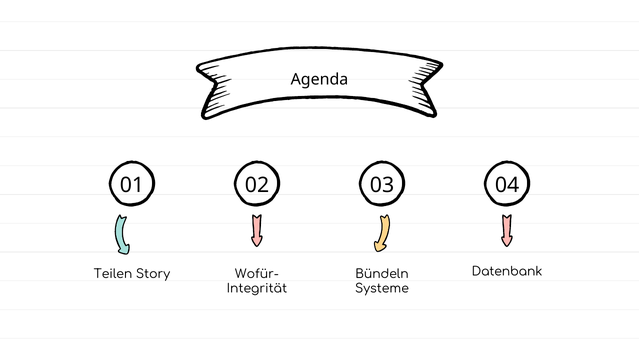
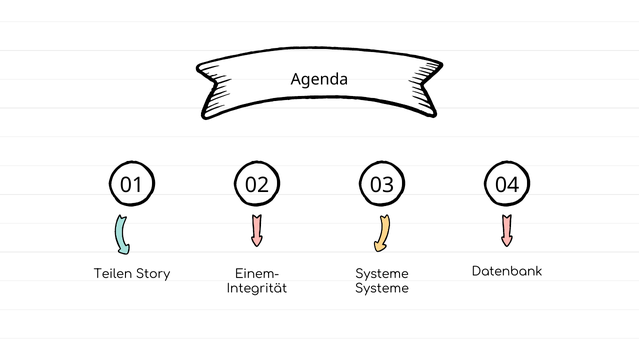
Wofür-: Wofür- -> Einem- (257, 274)
Bündeln: Bündeln -> Systeme (382, 274)
